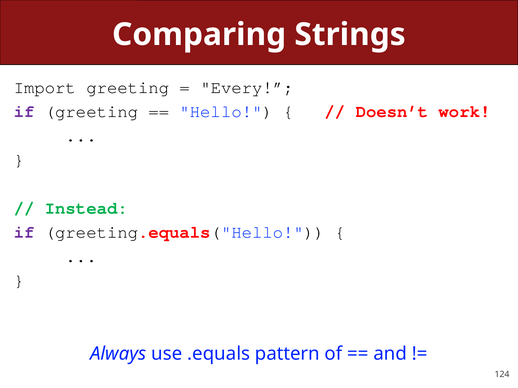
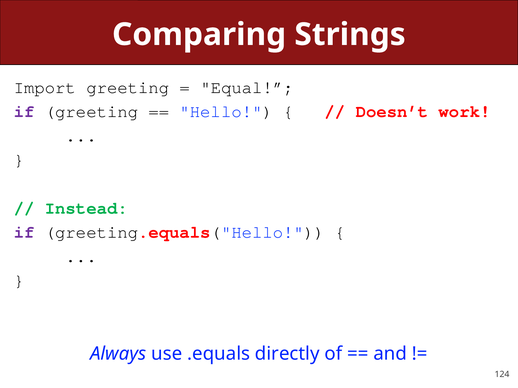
Every: Every -> Equal (247, 88)
pattern: pattern -> directly (287, 354)
